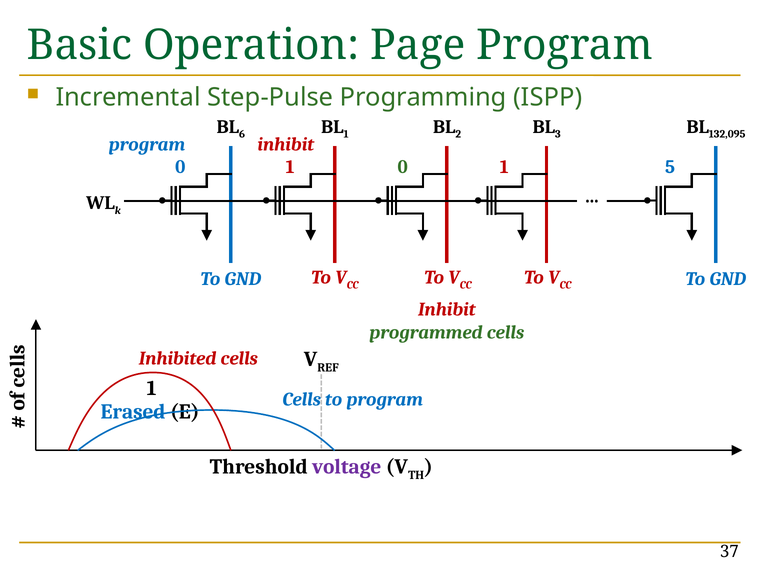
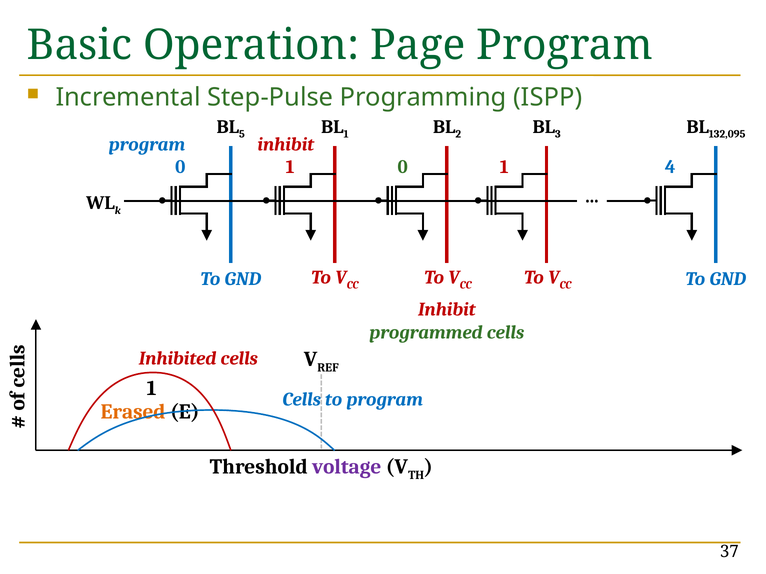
6: 6 -> 5 (242, 134)
5: 5 -> 4 (670, 167)
Erased colour: blue -> orange (133, 412)
